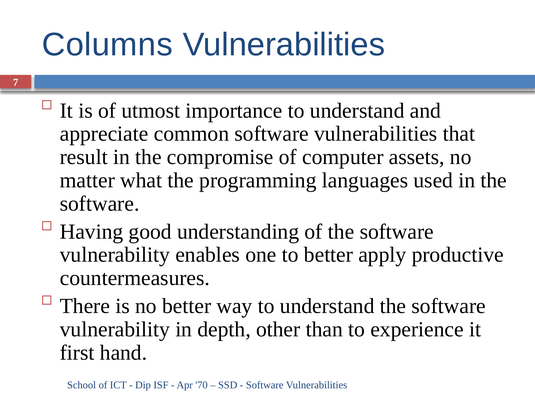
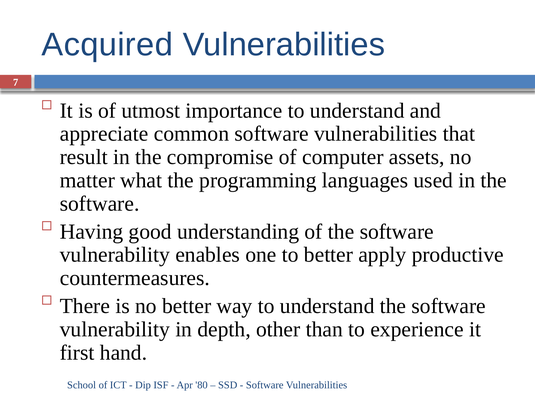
Columns: Columns -> Acquired (107, 45)
70: 70 -> 80 (202, 385)
